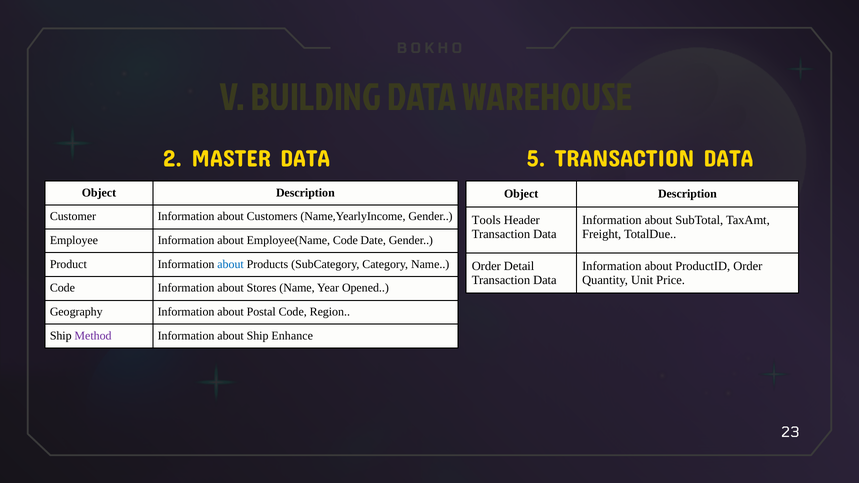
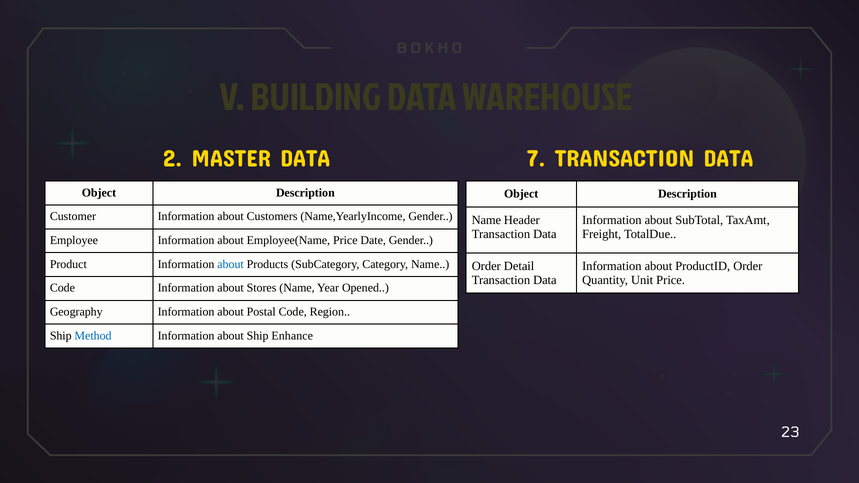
5: 5 -> 7 (536, 159)
Tools: Tools -> Name (486, 220)
Employee(Name Code: Code -> Price (345, 240)
Method colour: purple -> blue (93, 336)
